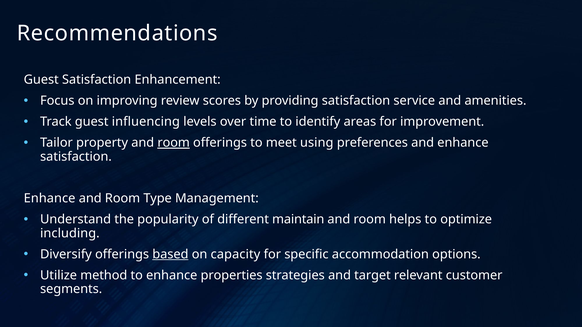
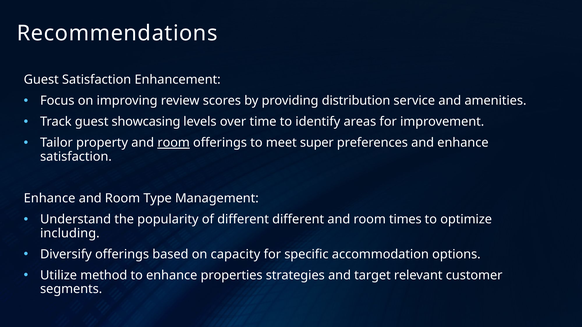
providing satisfaction: satisfaction -> distribution (356, 101)
influencing: influencing -> showcasing (146, 122)
using: using -> super (317, 143)
different maintain: maintain -> different (298, 220)
helps: helps -> times (405, 220)
based underline: present -> none (170, 255)
